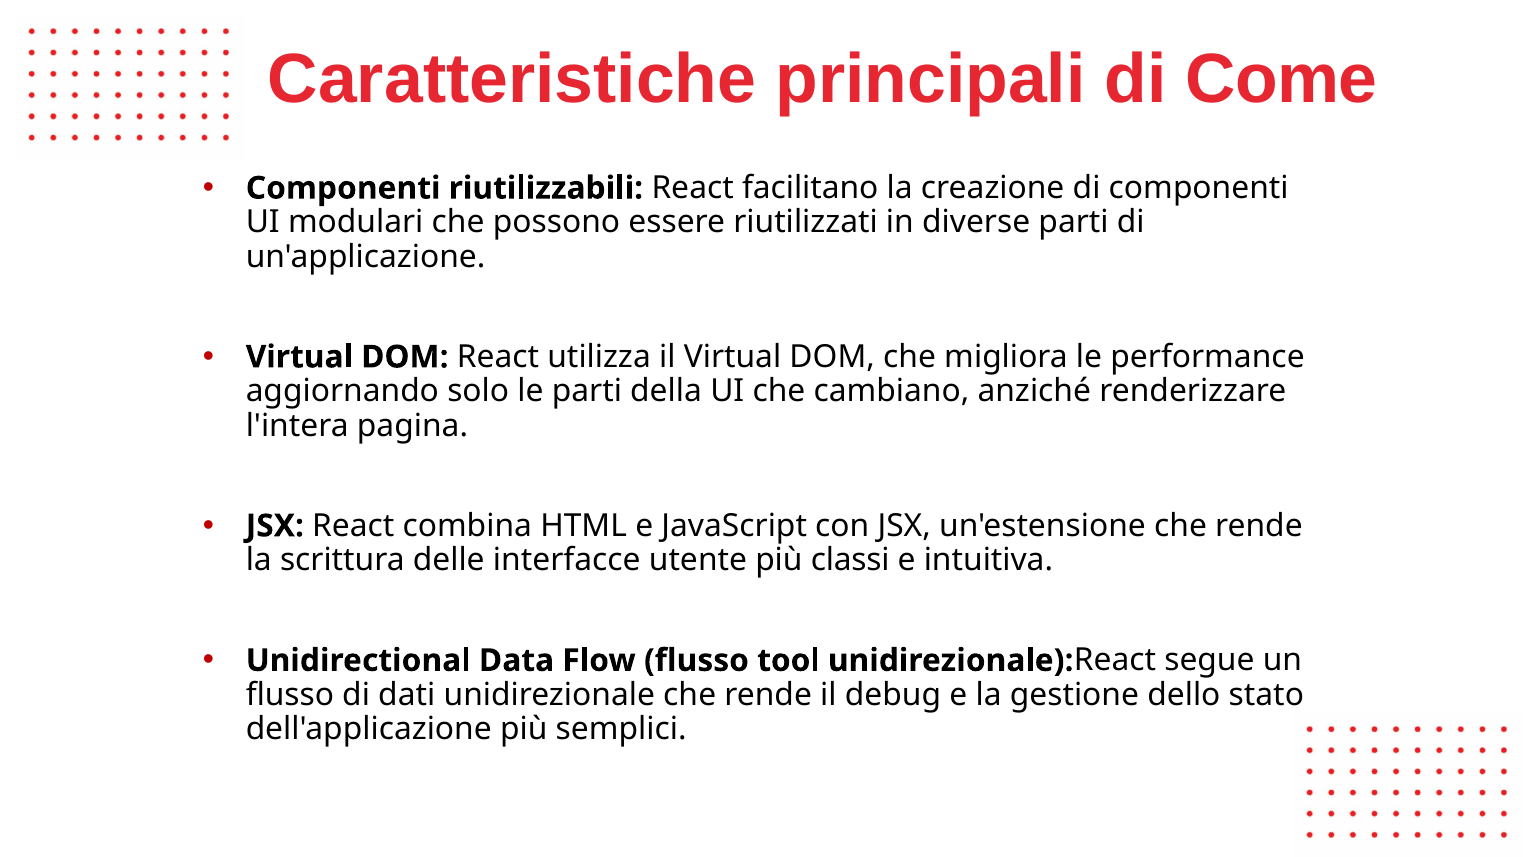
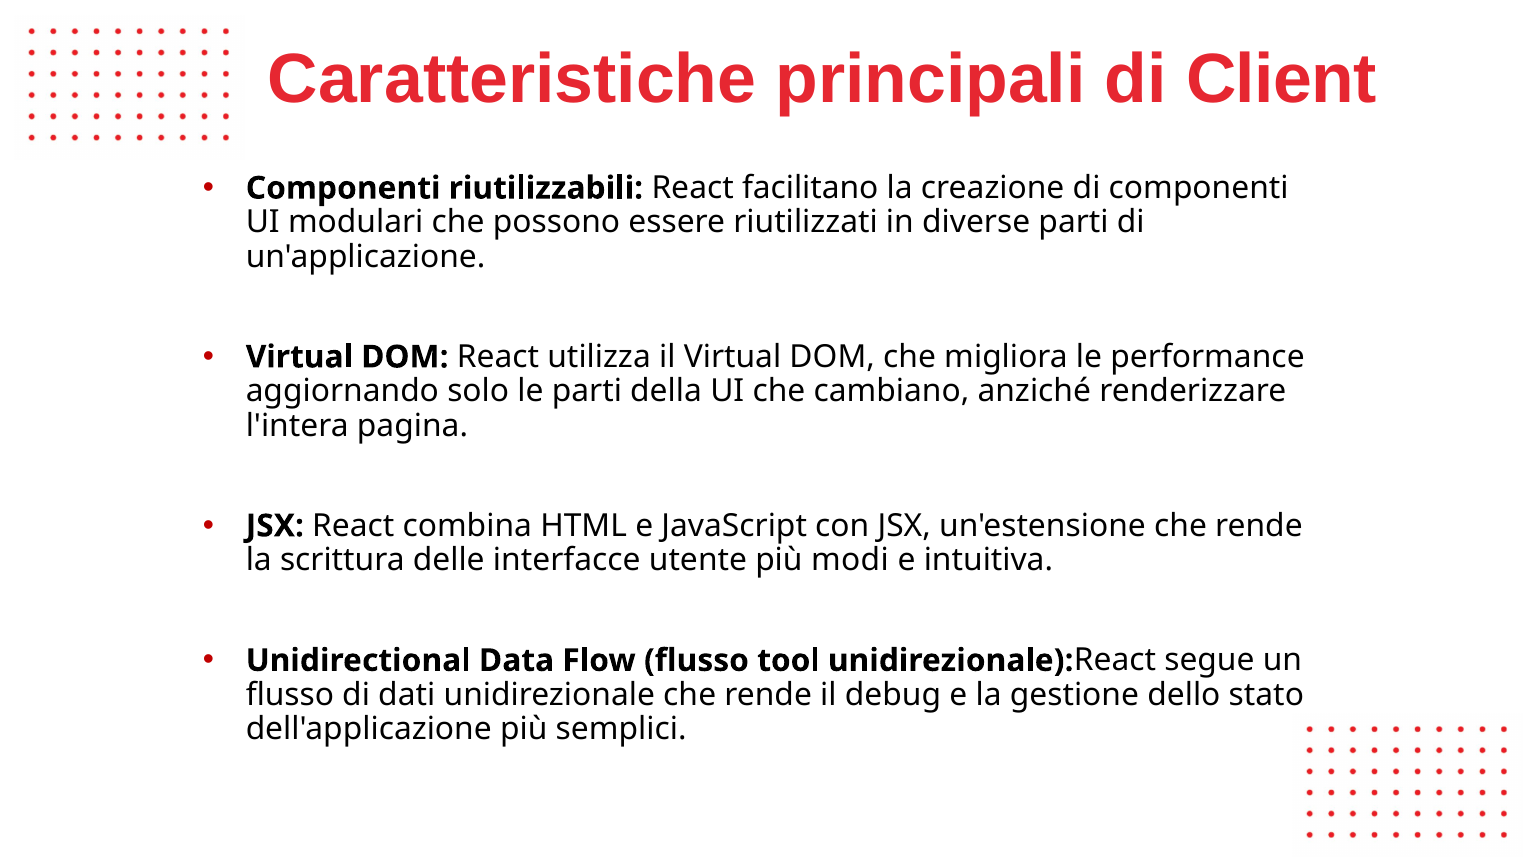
Come: Come -> Client (1281, 80)
classi: classi -> modi (850, 560)
